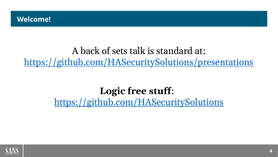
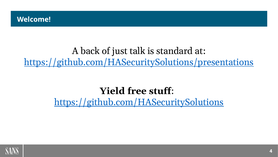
sets: sets -> just (120, 51)
Logic: Logic -> Yield (112, 91)
